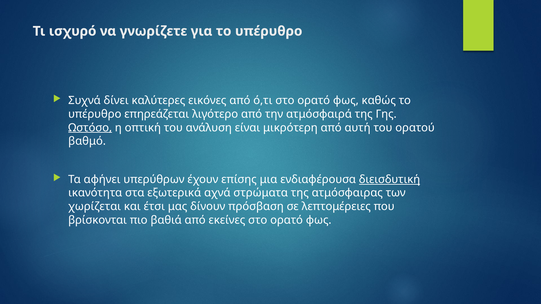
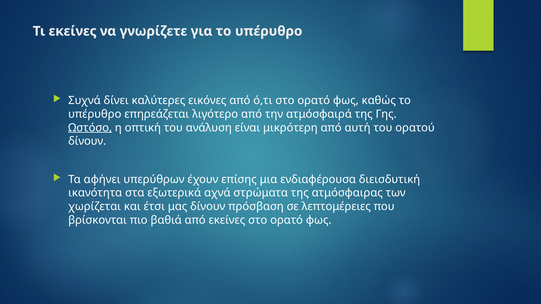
Τι ισχυρό: ισχυρό -> εκείνες (73, 31)
βαθμό: βαθμό -> δίνουν (87, 141)
διεισδυτική underline: present -> none (390, 180)
